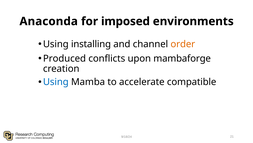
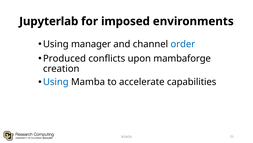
Anaconda: Anaconda -> Jupyterlab (49, 21)
installing: installing -> manager (91, 44)
order colour: orange -> blue (183, 44)
compatible: compatible -> capabilities (192, 82)
